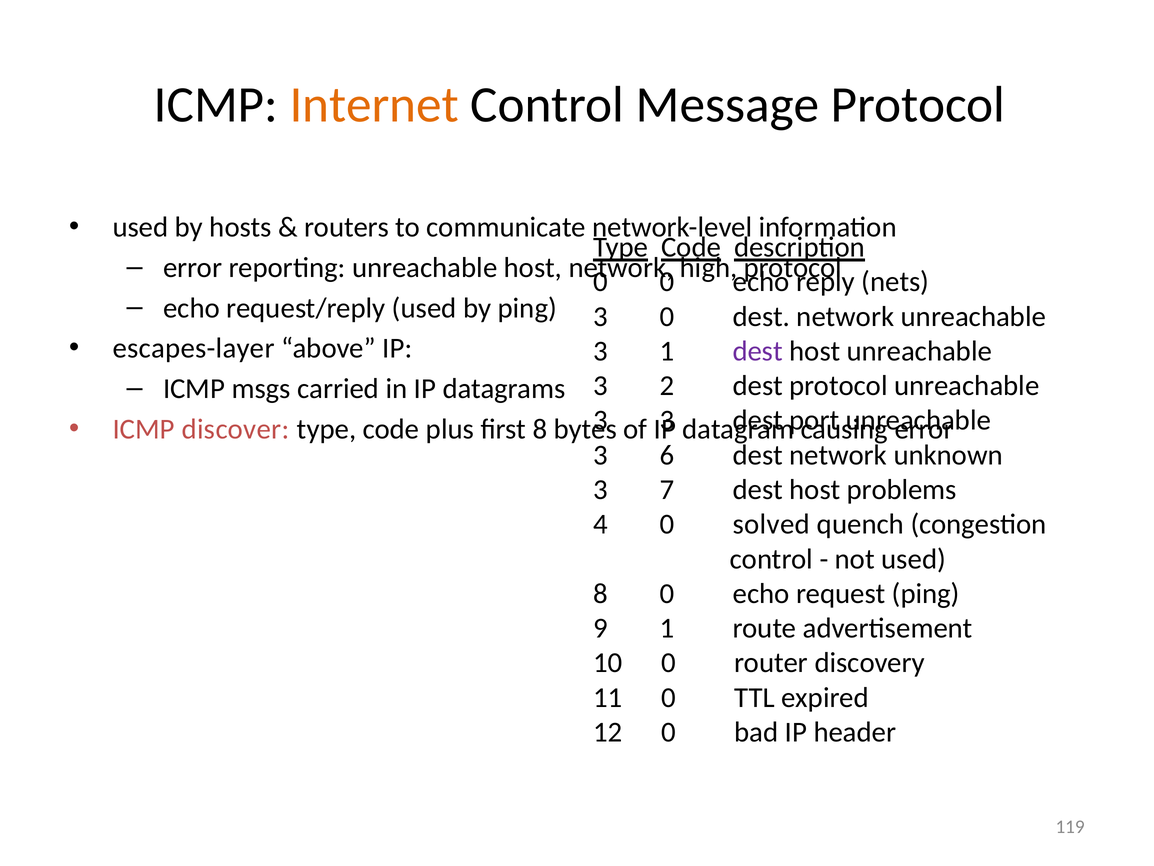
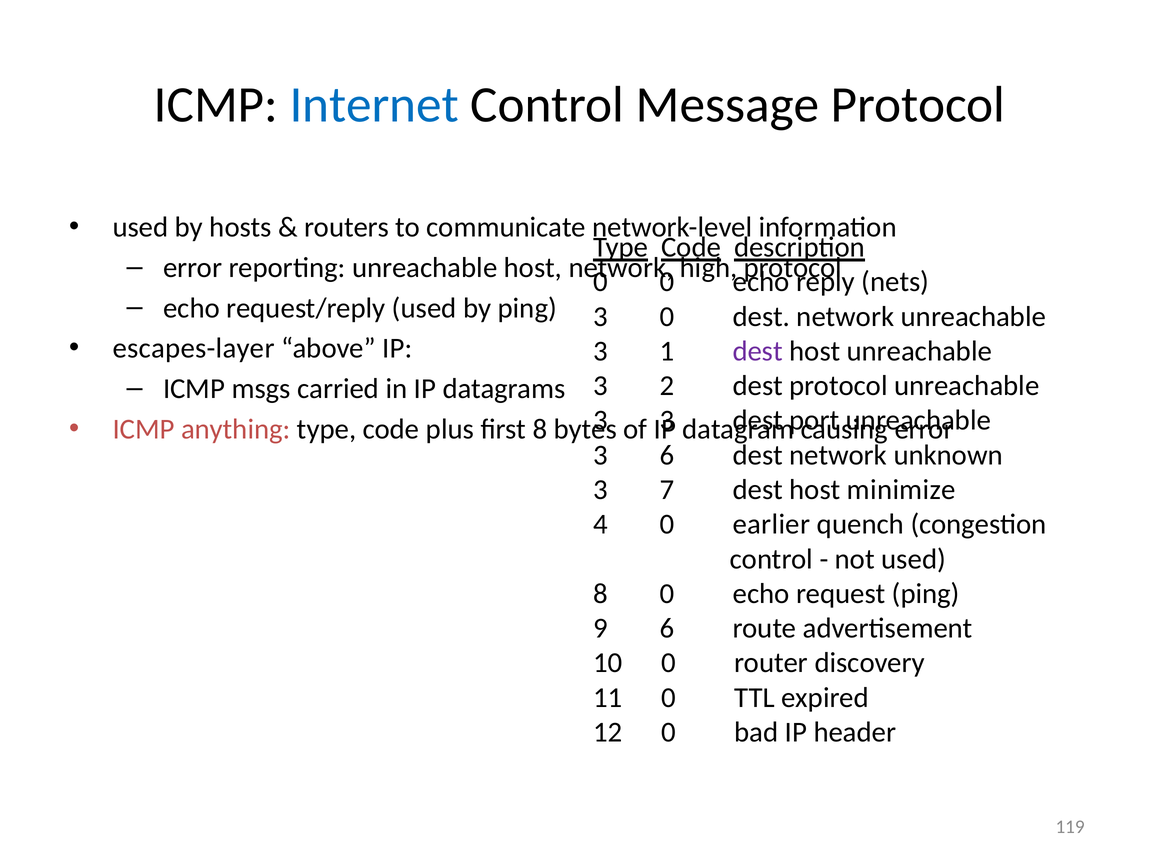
Internet colour: orange -> blue (374, 105)
discover: discover -> anything (236, 429)
problems: problems -> minimize (901, 489)
solved: solved -> earlier (771, 524)
9 1: 1 -> 6 (667, 628)
